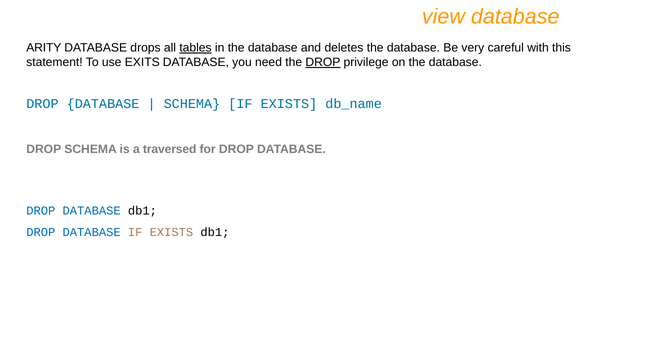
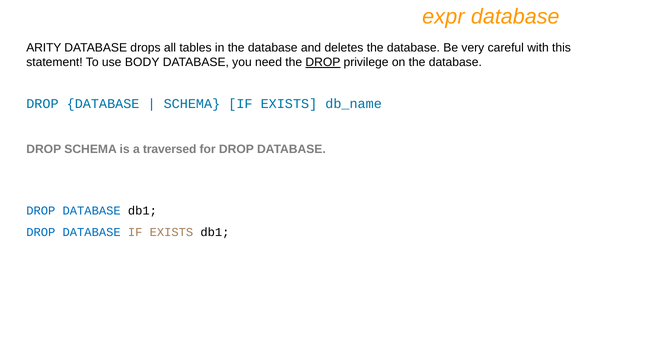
view: view -> expr (443, 17)
tables underline: present -> none (196, 48)
EXITS: EXITS -> BODY (142, 62)
